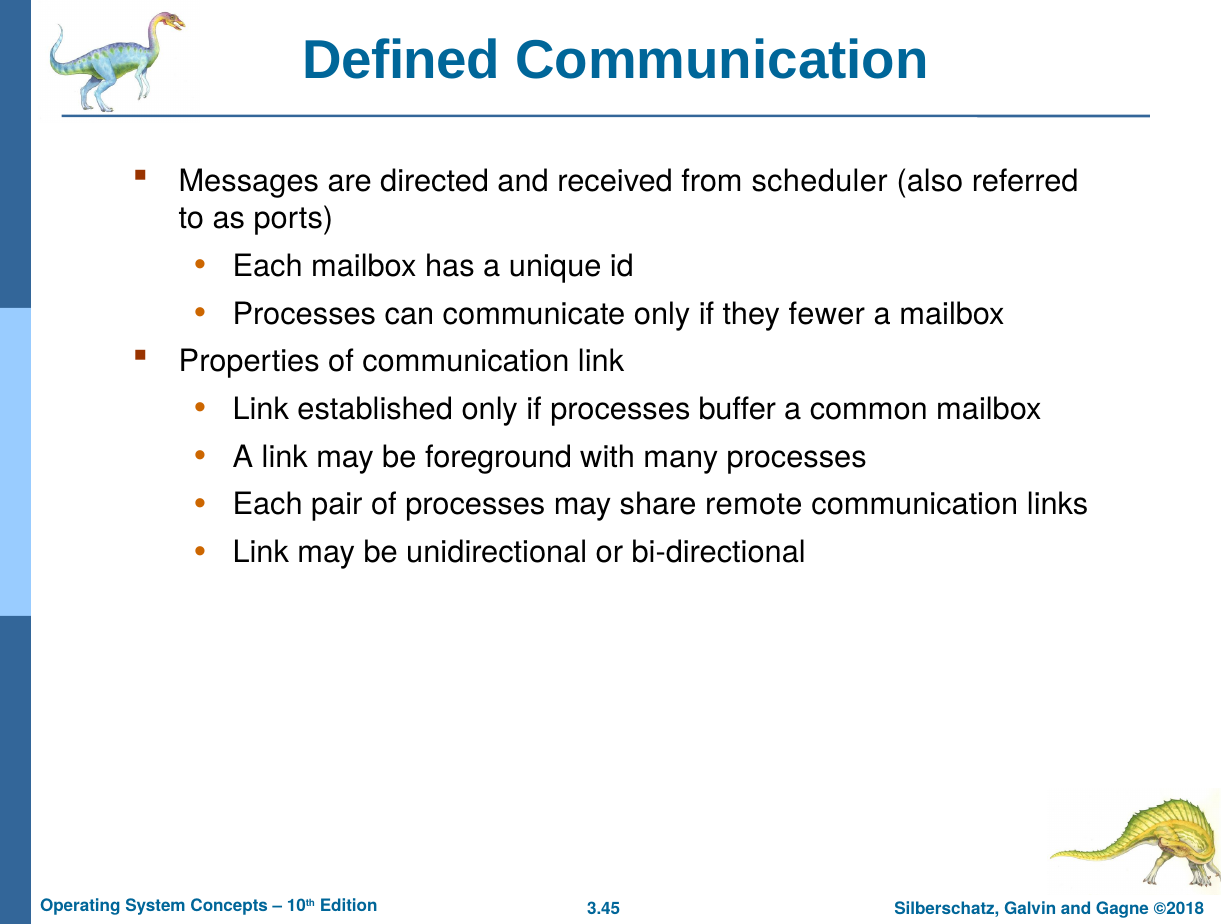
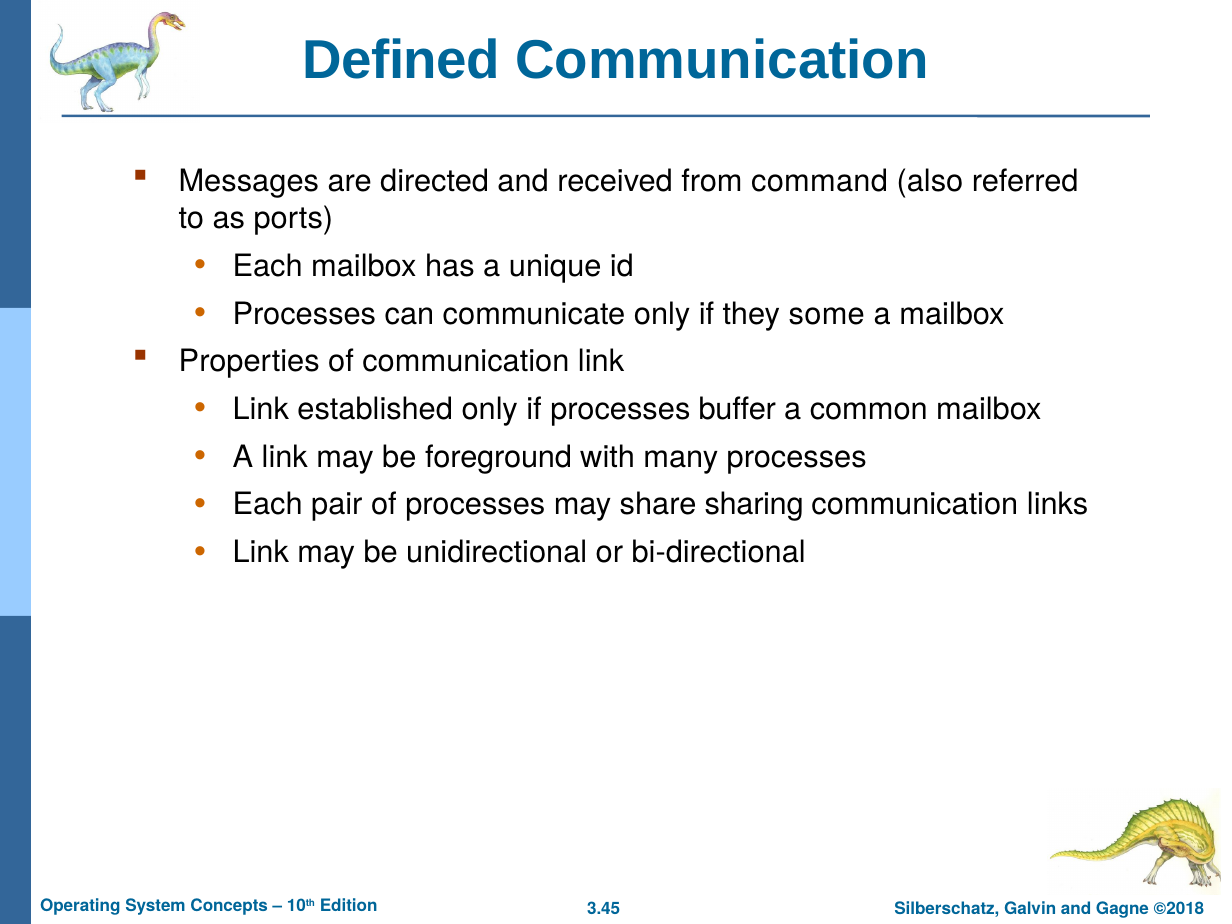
scheduler: scheduler -> command (820, 181)
fewer: fewer -> some (827, 314)
remote: remote -> sharing (754, 505)
